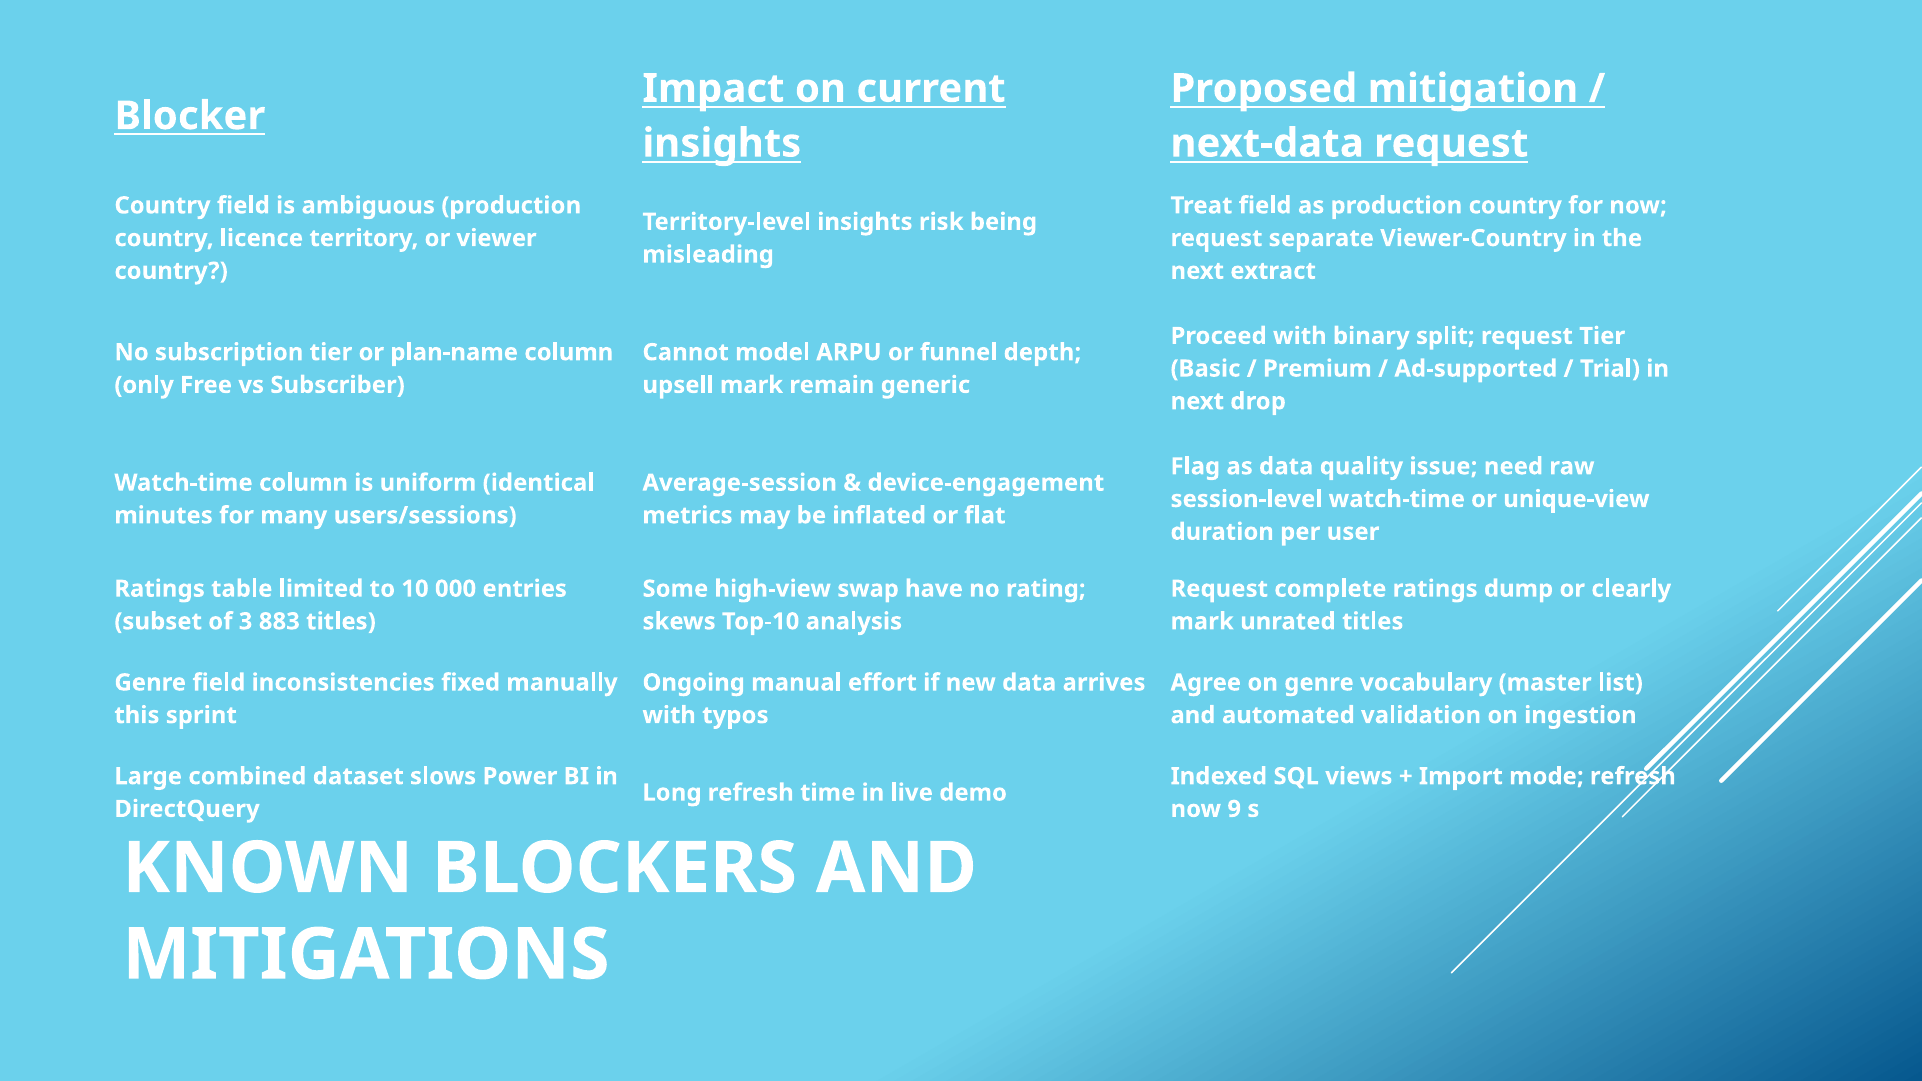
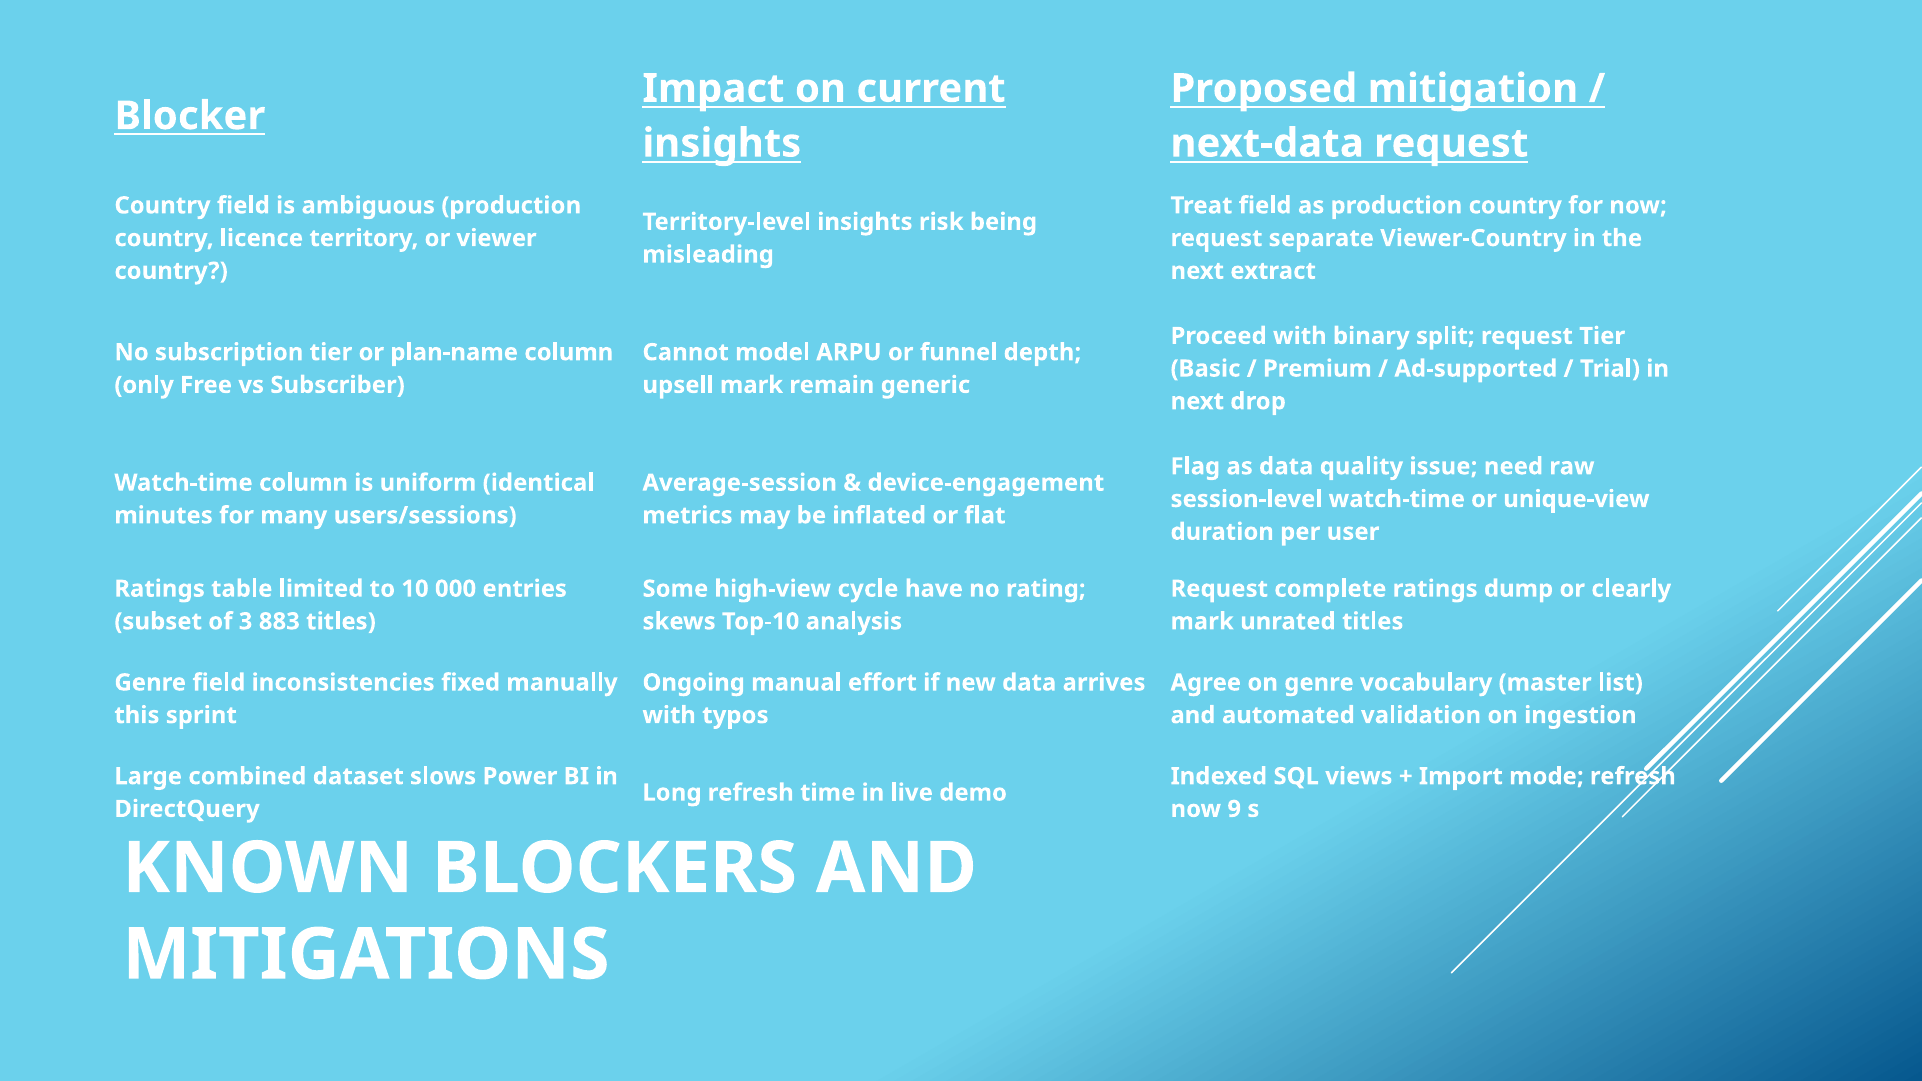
swap: swap -> cycle (868, 589)
